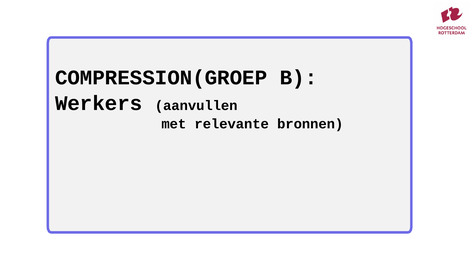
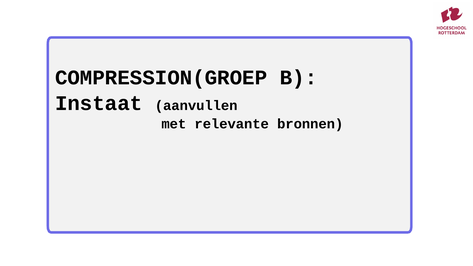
Werkers: Werkers -> Instaat (99, 103)
